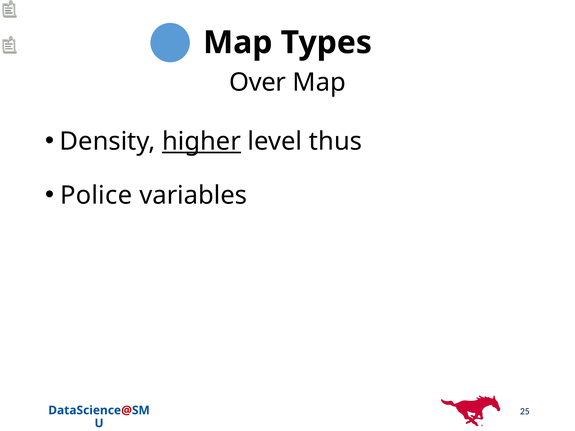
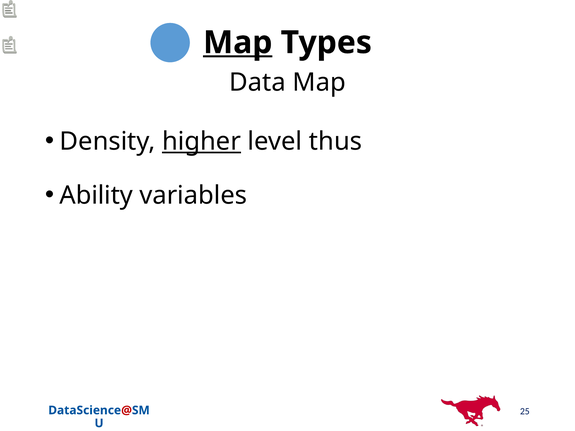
Map underline: none -> present (238, 43)
Over: Over -> Data (257, 82)
Police: Police -> Ability (96, 196)
